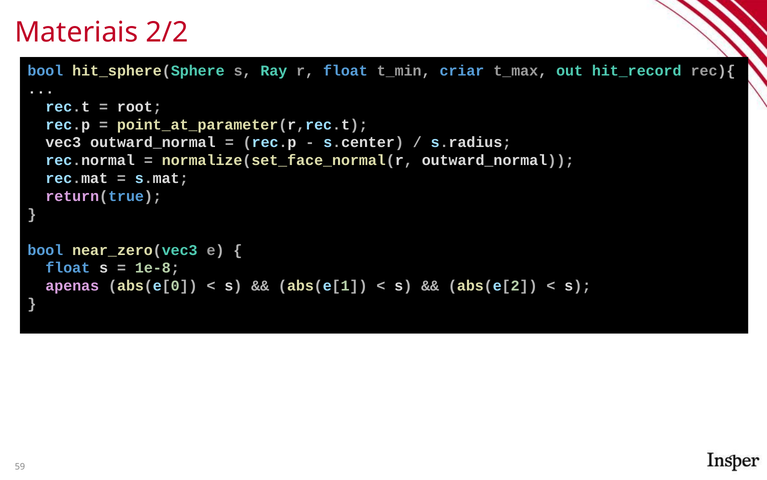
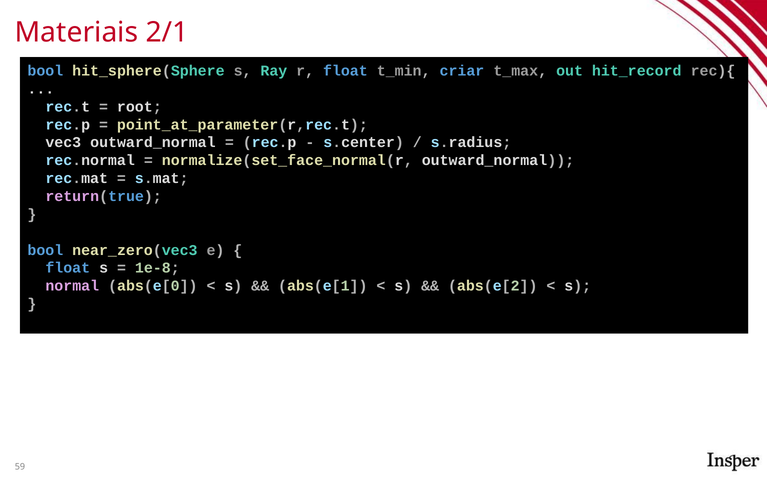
2/2: 2/2 -> 2/1 (167, 32)
apenas: apenas -> normal (72, 286)
